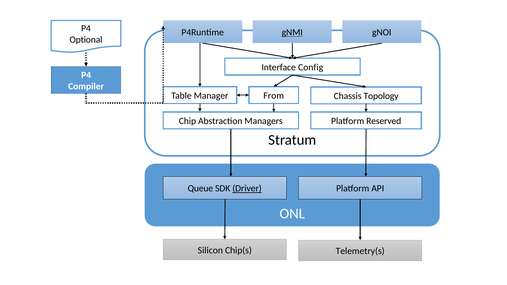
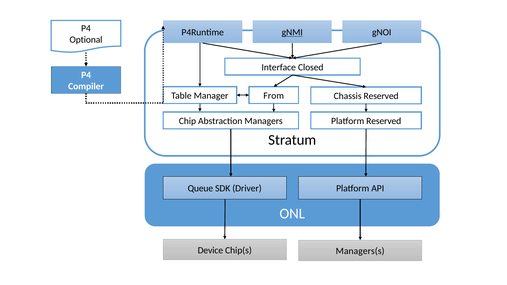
Config: Config -> Closed (311, 67)
Chassis Topology: Topology -> Reserved (381, 96)
Driver underline: present -> none (247, 189)
Silicon: Silicon -> Device (210, 250)
Telemetry(s: Telemetry(s -> Managers(s (360, 251)
